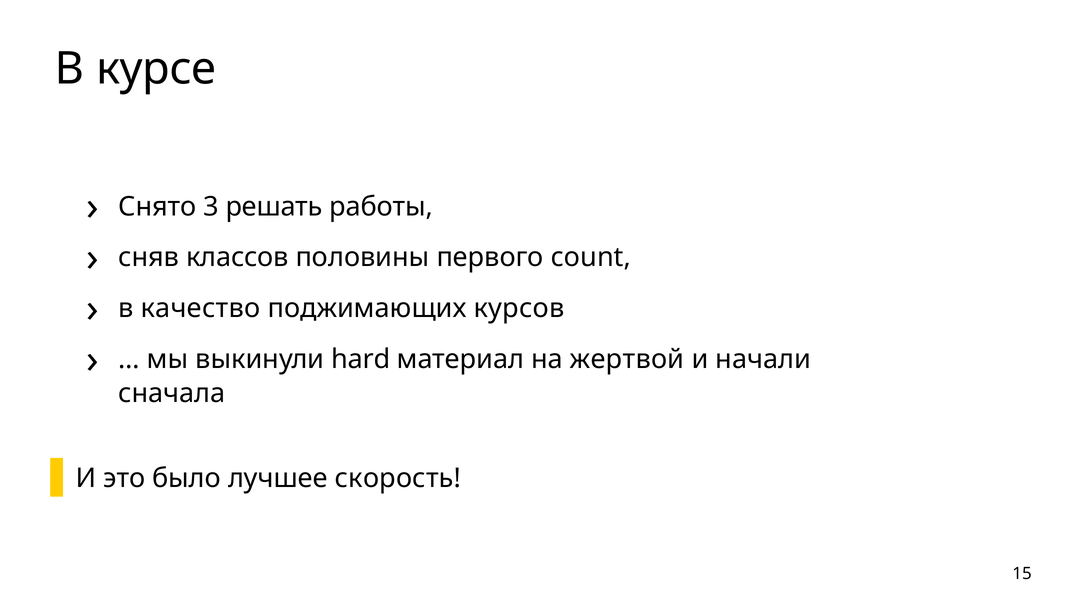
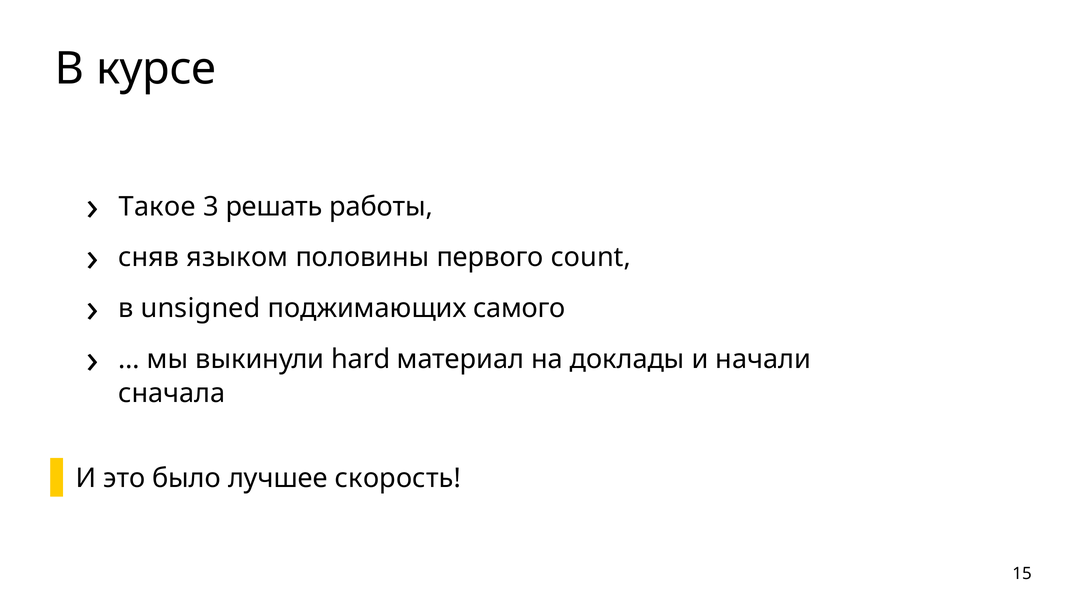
Снято: Снято -> Такое (157, 207)
классов: классов -> языком (237, 257)
качество: качество -> unsigned (201, 308)
курсов: курсов -> самого (519, 308)
жертвой: жертвой -> доклады (627, 359)
